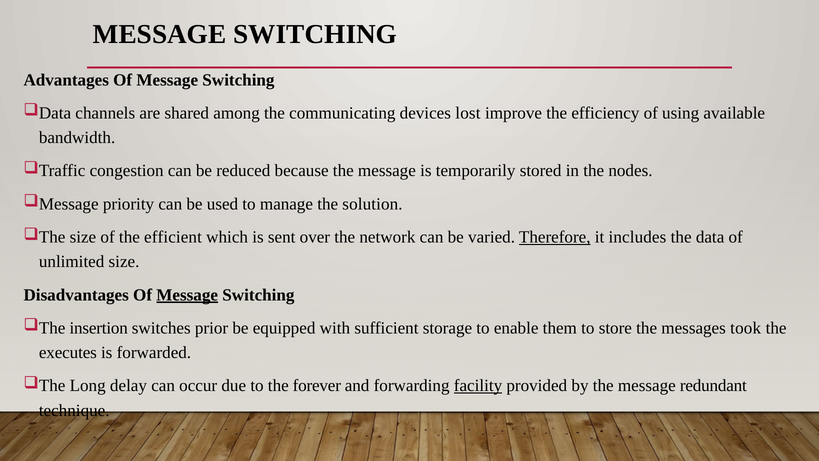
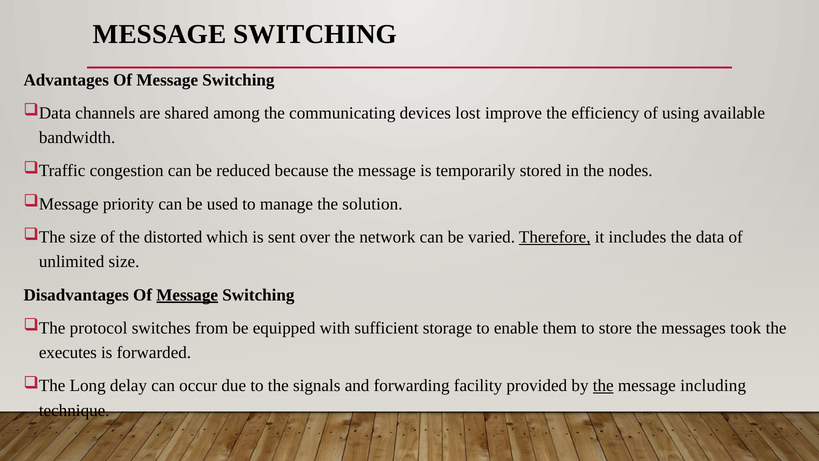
efficient: efficient -> distorted (173, 237)
insertion: insertion -> protocol (99, 328)
prior: prior -> from (212, 328)
forever: forever -> signals (317, 386)
facility underline: present -> none (478, 386)
the underline: none -> present (603, 386)
redundant: redundant -> including (713, 386)
